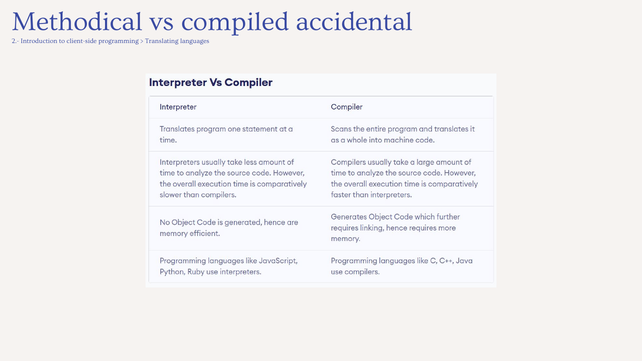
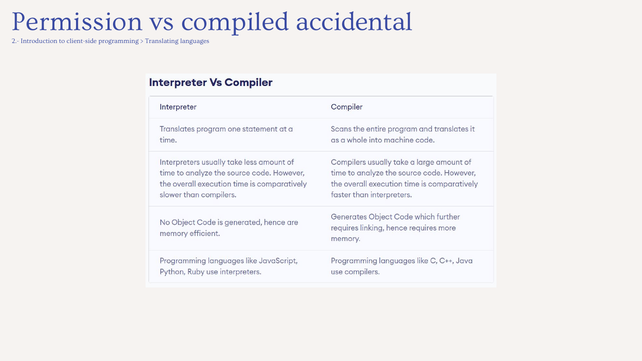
Methodical: Methodical -> Permission (77, 22)
